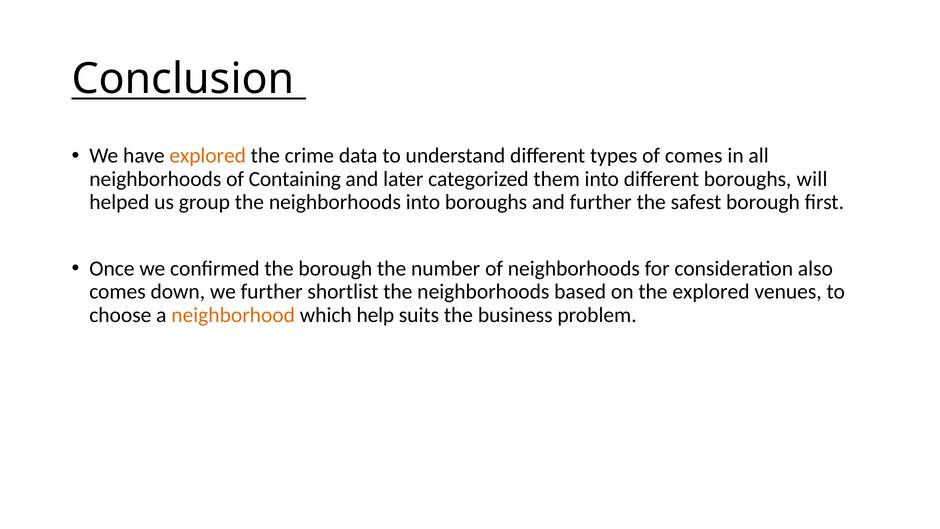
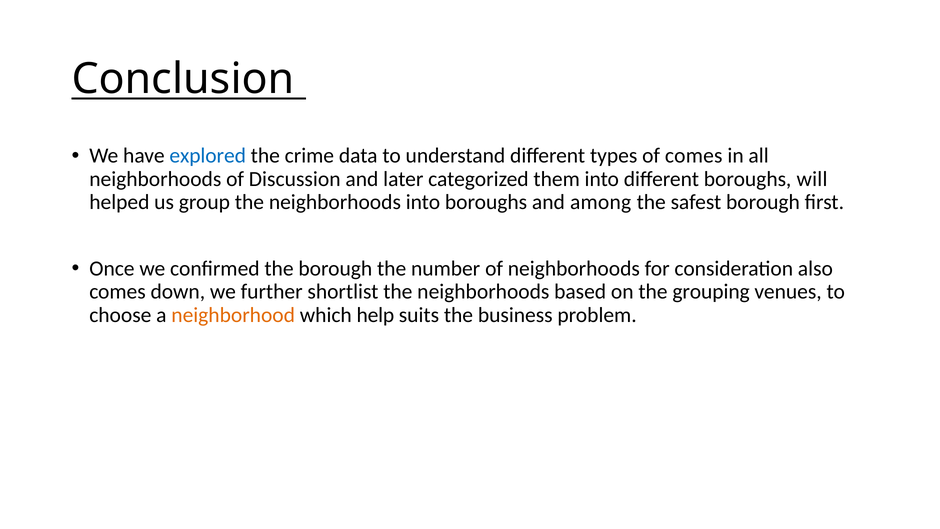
explored colour: orange -> blue (208, 156)
Containing: Containing -> Discussion (295, 179)
and further: further -> among (601, 202)
the explored: explored -> grouping (711, 292)
